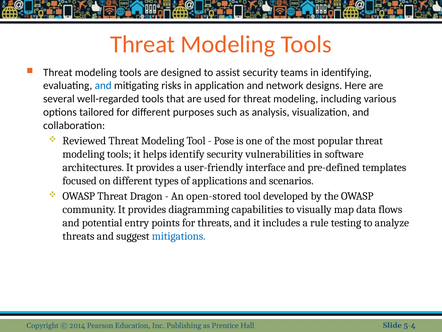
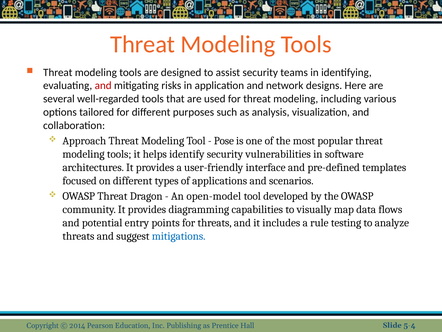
and colour: blue -> red (103, 86)
Reviewed: Reviewed -> Approach (84, 141)
open-stored: open-stored -> open-model (214, 196)
